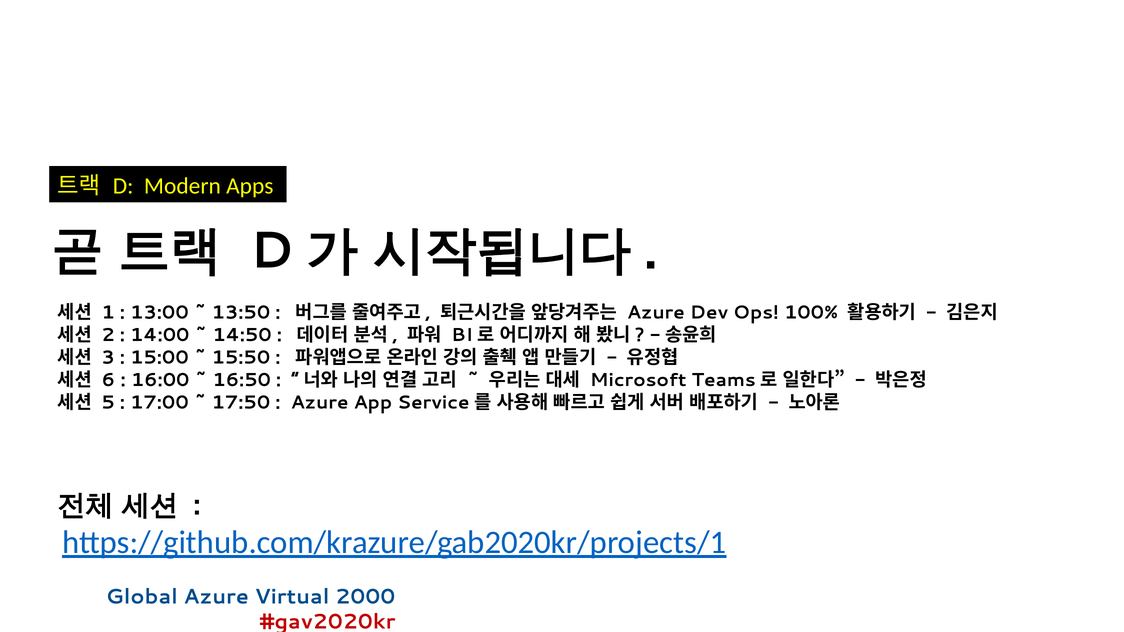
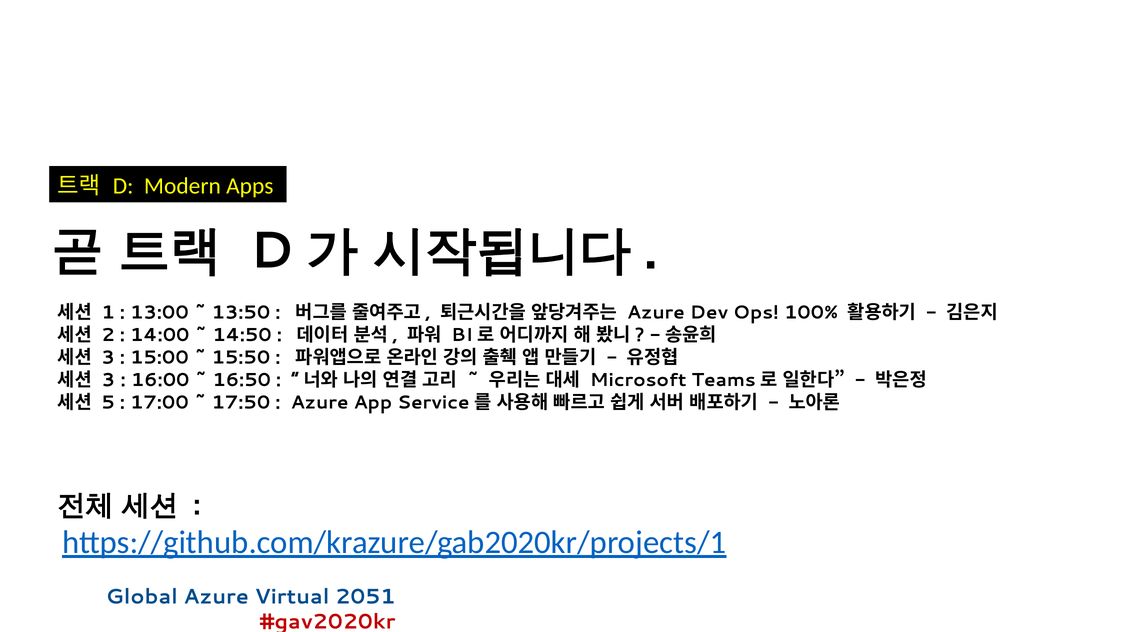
6: 6 -> 3 (108, 380)
2000: 2000 -> 2051 (365, 597)
